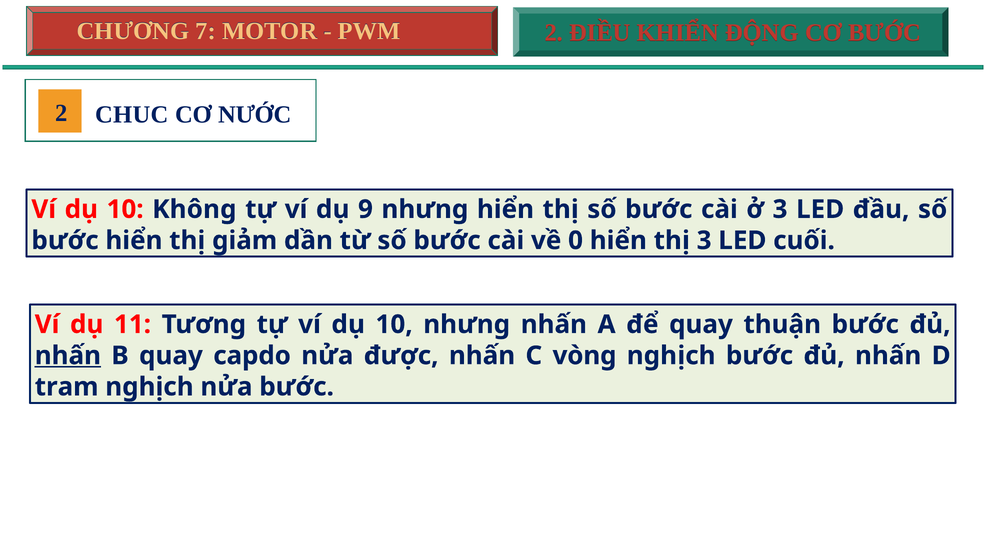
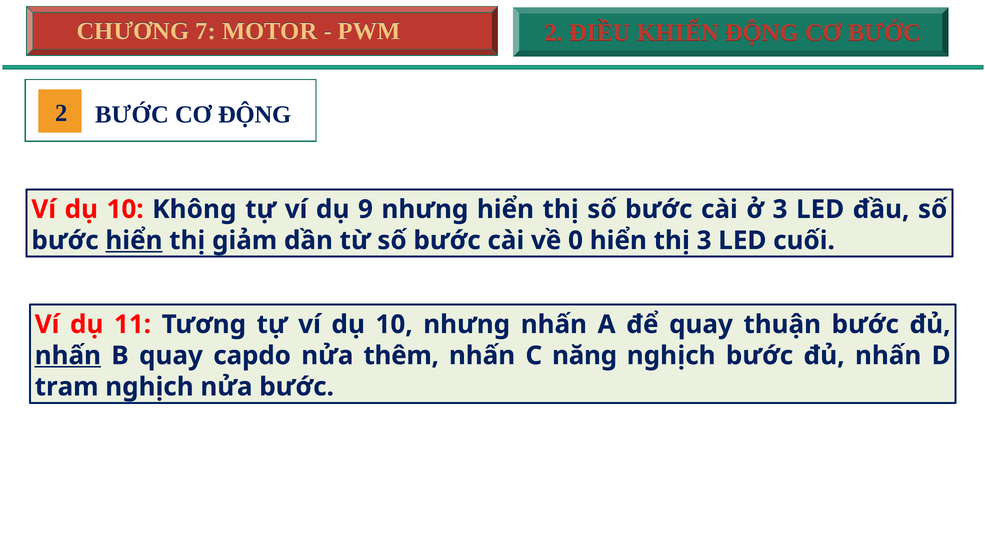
CHUC: CHUC -> BƯỚC (132, 115)
CƠ NƯỚC: NƯỚC -> ĐỘNG (255, 115)
hiển underline: none -> present (134, 241)
được: được -> thêm (401, 356)
vòng: vòng -> năng (585, 356)
